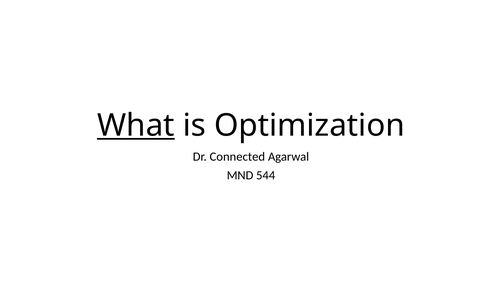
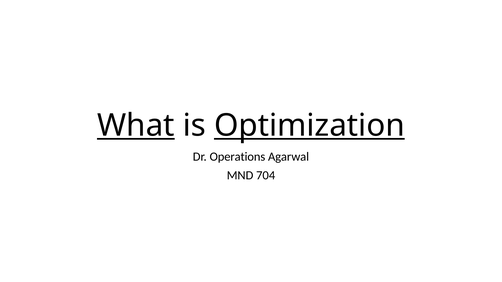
Optimization underline: none -> present (309, 125)
Connected: Connected -> Operations (237, 157)
544: 544 -> 704 (266, 176)
